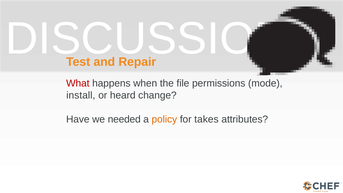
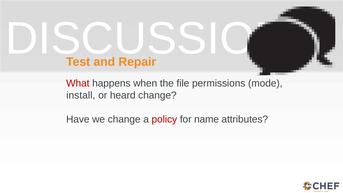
we needed: needed -> change (124, 119)
policy colour: orange -> red (164, 119)
takes: takes -> name (207, 119)
